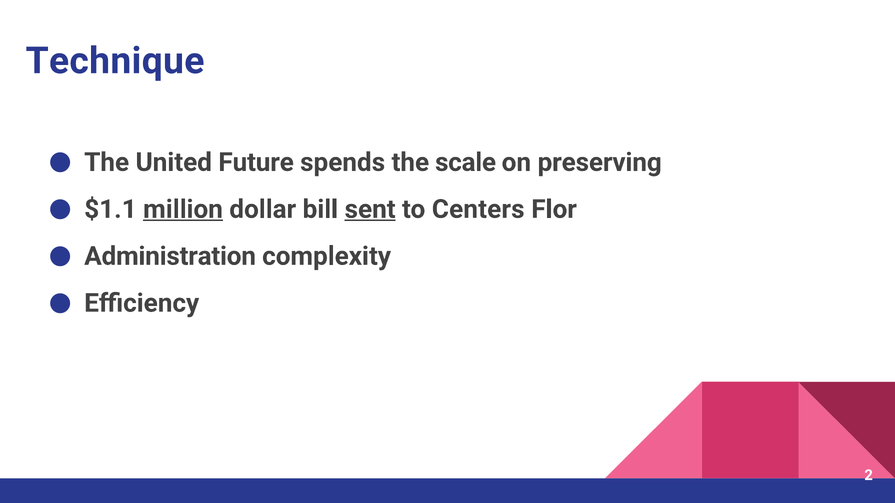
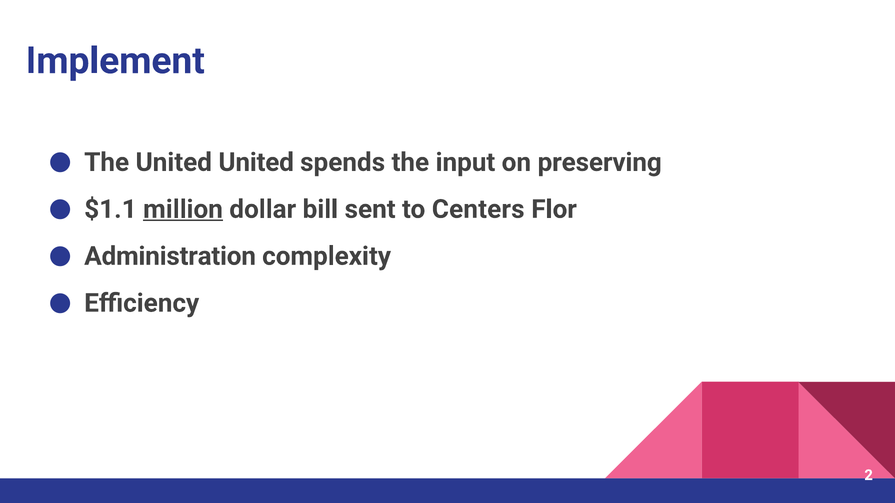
Technique: Technique -> Implement (115, 61)
United Future: Future -> United (256, 162)
scale: scale -> input (465, 162)
sent underline: present -> none (370, 209)
